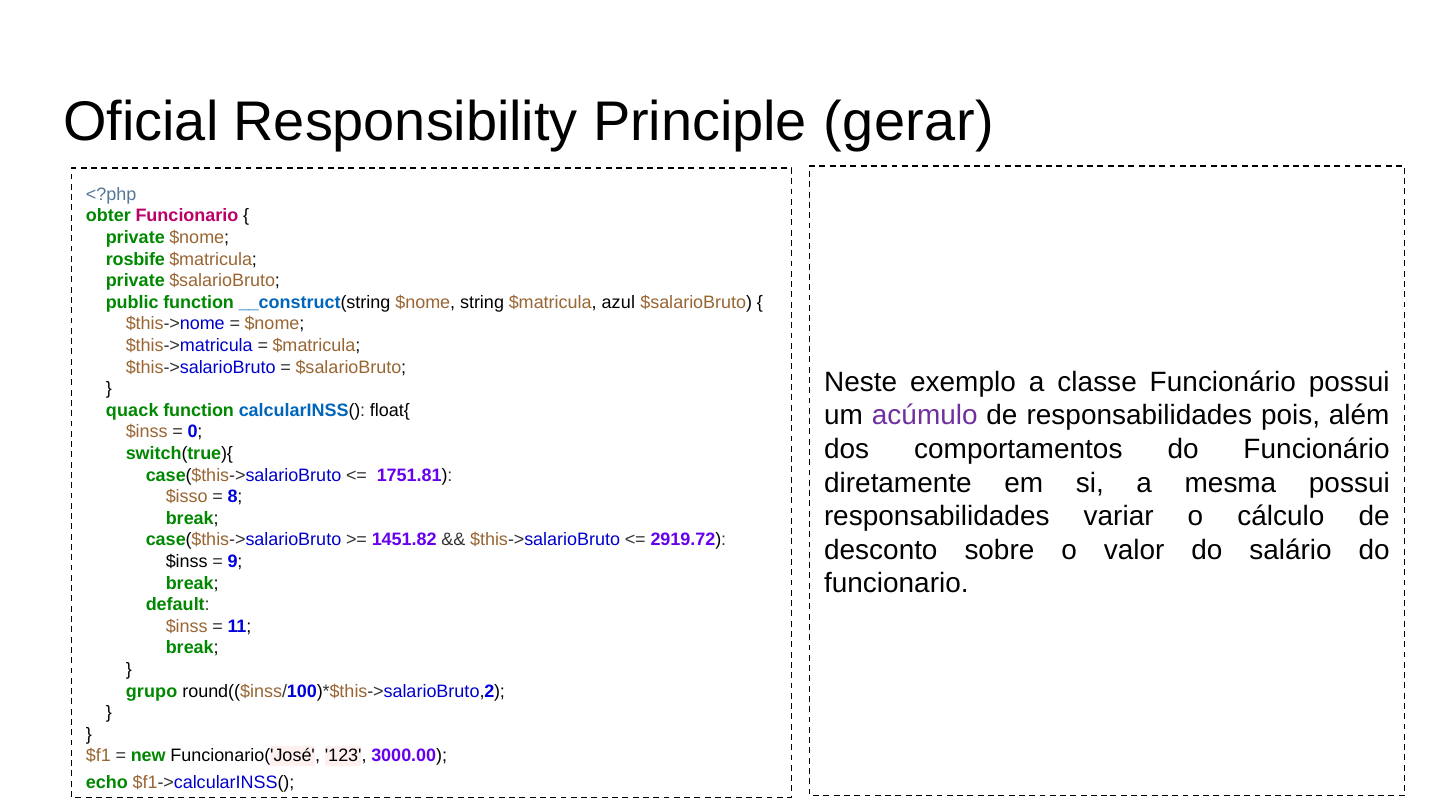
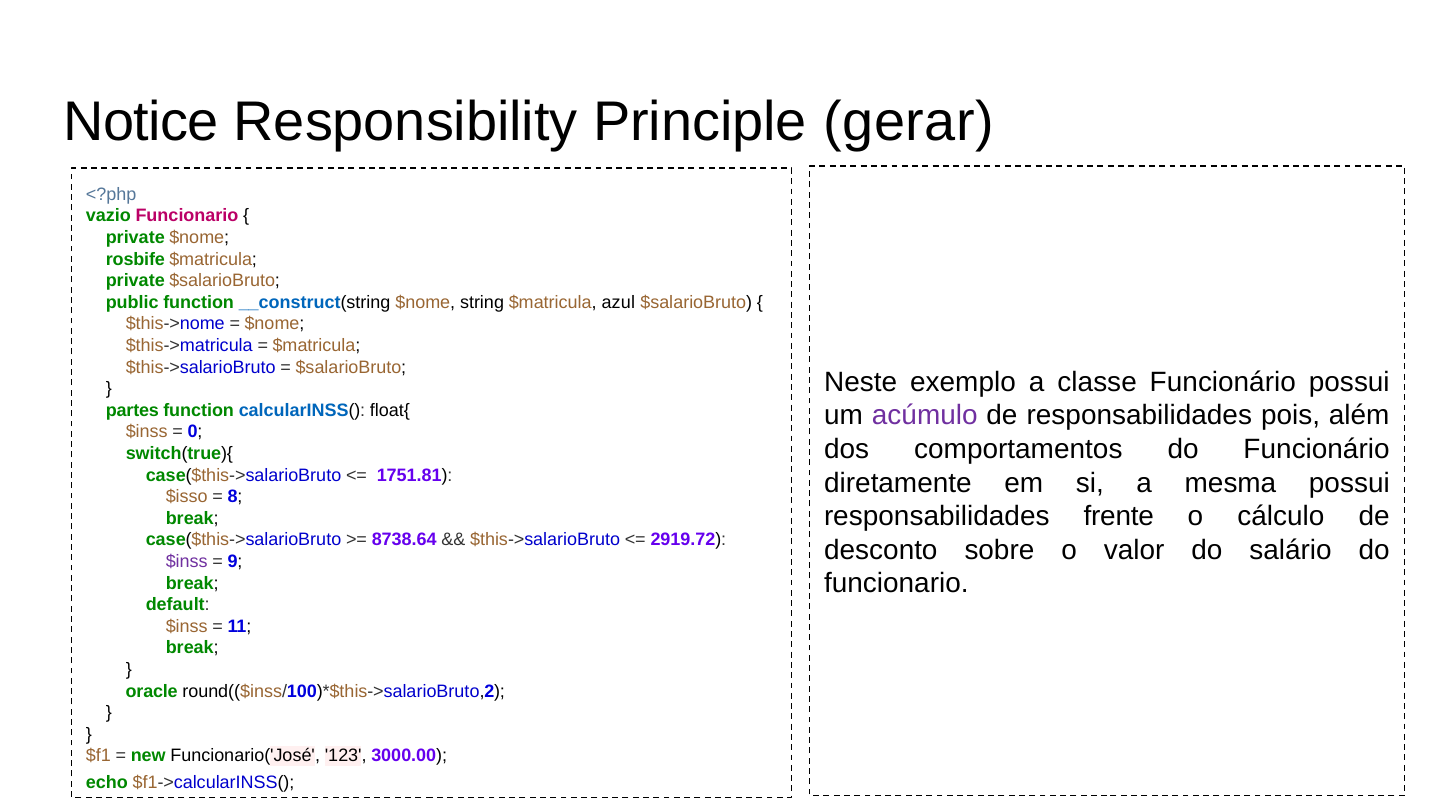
Oficial: Oficial -> Notice (141, 122)
obter: obter -> vazio (108, 216)
quack: quack -> partes (132, 411)
variar: variar -> frente (1119, 517)
1451.82: 1451.82 -> 8738.64 (404, 540)
$inss colour: black -> purple (187, 562)
grupo: grupo -> oracle (152, 692)
